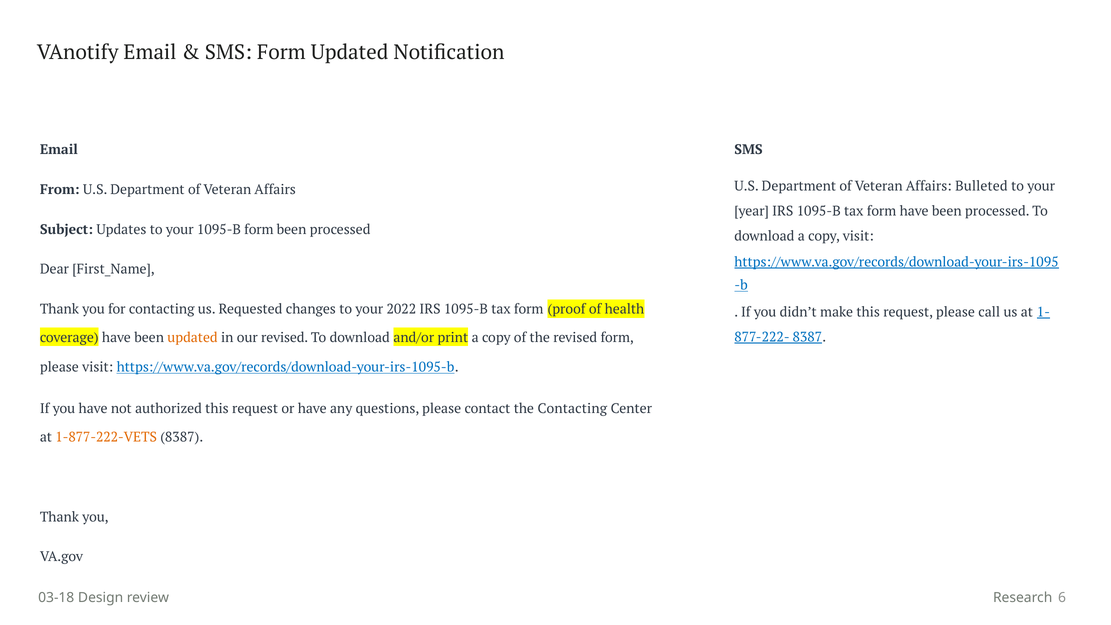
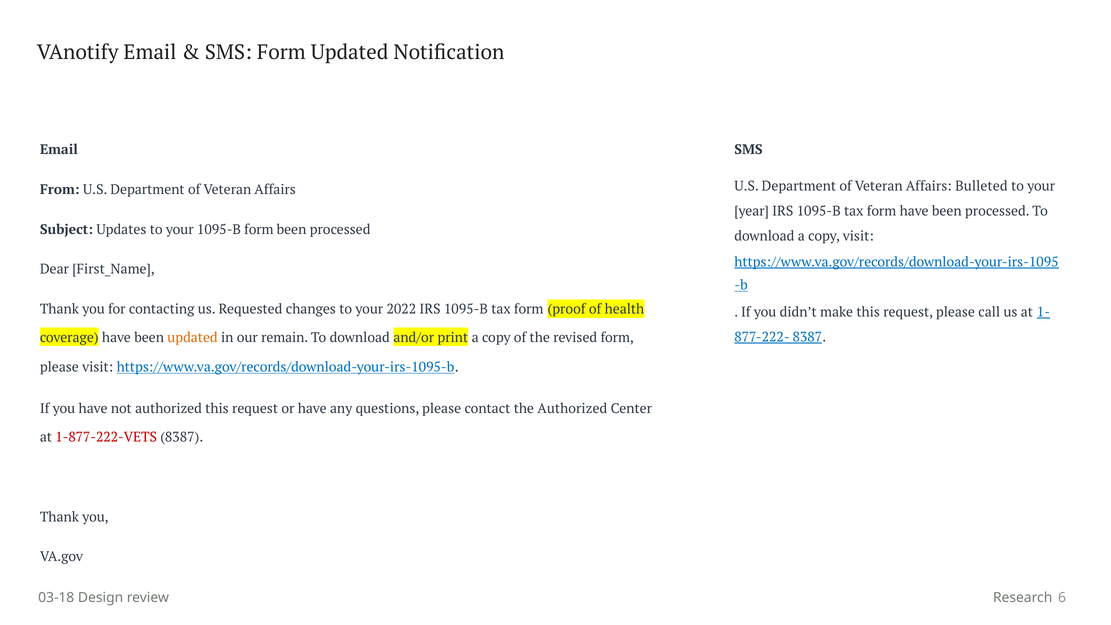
our revised: revised -> remain (285, 338)
the Contacting: Contacting -> Authorized (572, 409)
1-877-222-VETS colour: orange -> red (106, 437)
